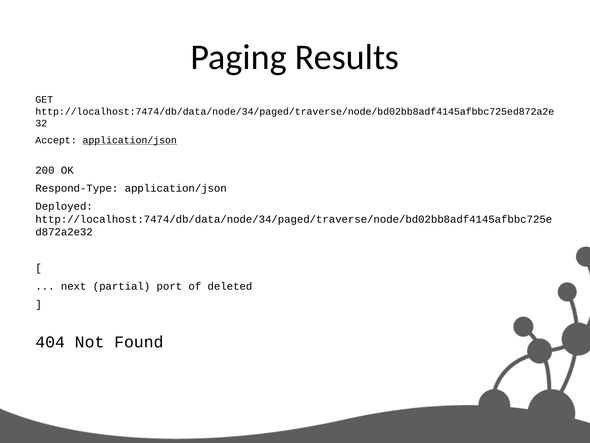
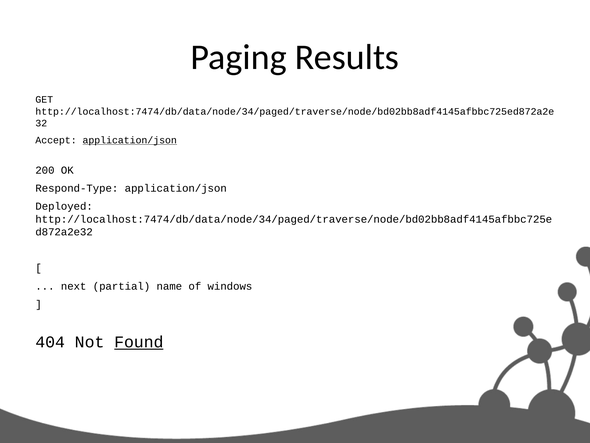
port: port -> name (169, 286)
deleted: deleted -> windows (230, 286)
Found underline: none -> present (139, 342)
